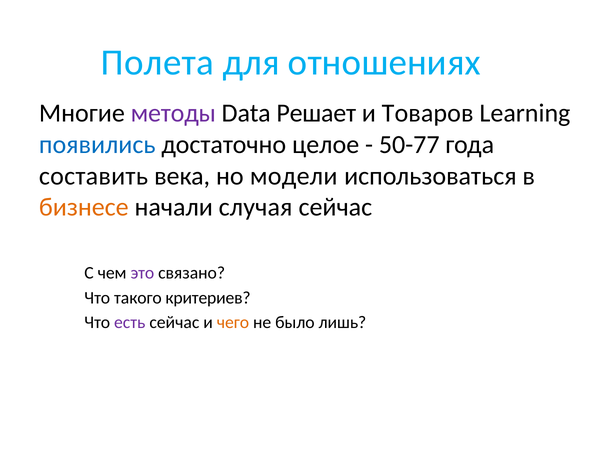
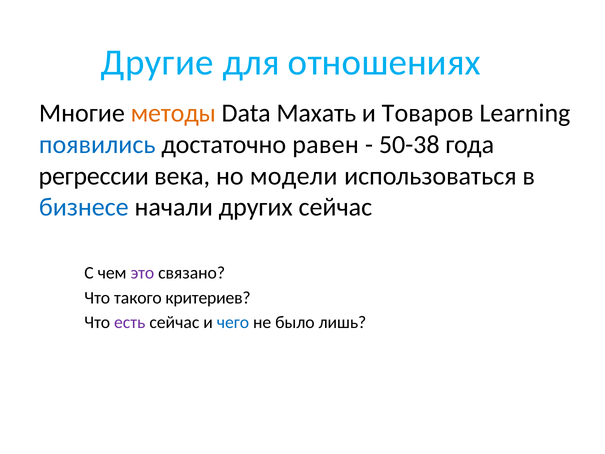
Полета: Полета -> Другие (157, 63)
методы colour: purple -> orange (173, 113)
Решает: Решает -> Махать (316, 113)
целое: целое -> равен (326, 145)
50-77: 50-77 -> 50-38 (409, 145)
составить: составить -> регрессии (94, 176)
бизнесе colour: orange -> blue (84, 207)
случая: случая -> других (256, 207)
чего colour: orange -> blue (233, 322)
